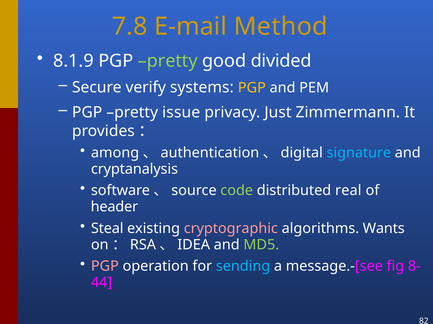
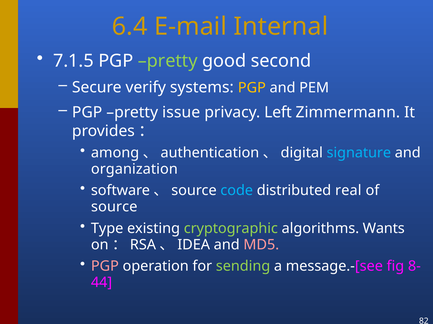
7.8: 7.8 -> 6.4 (130, 26)
Method: Method -> Internal (281, 26)
8.1.9: 8.1.9 -> 7.1.5 (73, 61)
divided: divided -> second (281, 61)
Just: Just -> Left (278, 112)
cryptanalysis: cryptanalysis -> organization (134, 169)
code colour: light green -> light blue (237, 191)
header: header -> source (114, 207)
Steal: Steal -> Type (107, 229)
cryptographic colour: pink -> light green (231, 229)
MD5 colour: light green -> pink (261, 245)
sending colour: light blue -> light green (243, 267)
